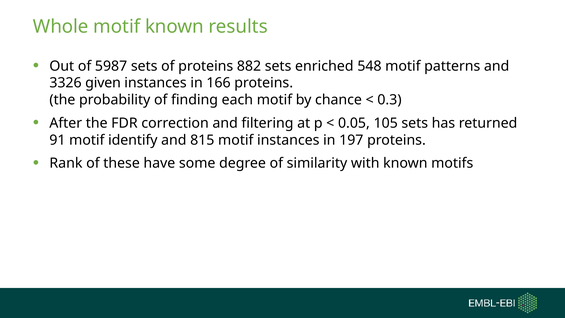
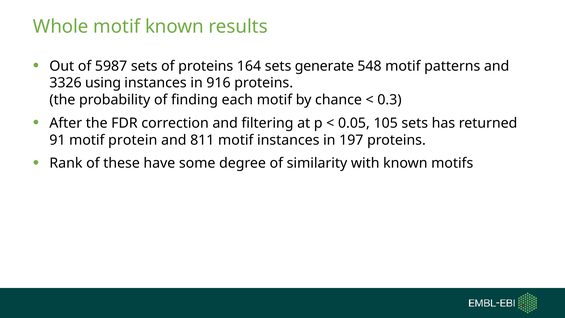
882: 882 -> 164 (249, 66)
enriched: enriched -> generate (324, 66)
given: given -> using (103, 83)
166: 166 -> 916 (218, 83)
identify: identify -> protein (133, 140)
815: 815 -> 811 (202, 140)
